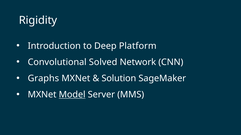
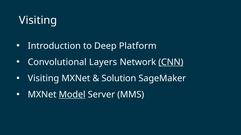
Rigidity: Rigidity -> Visiting (38, 20)
Solved: Solved -> Layers (103, 62)
CNN underline: none -> present (171, 62)
Graphs: Graphs -> Visiting (43, 79)
